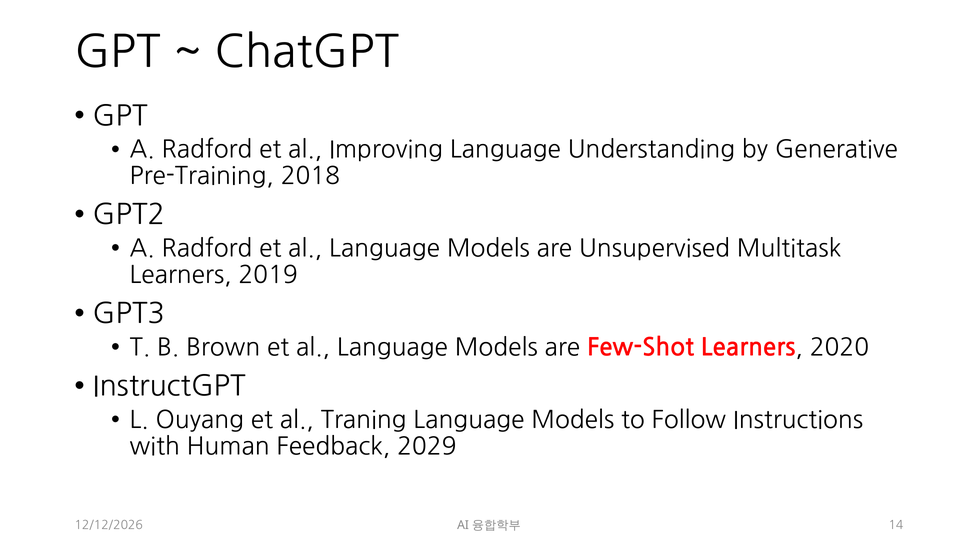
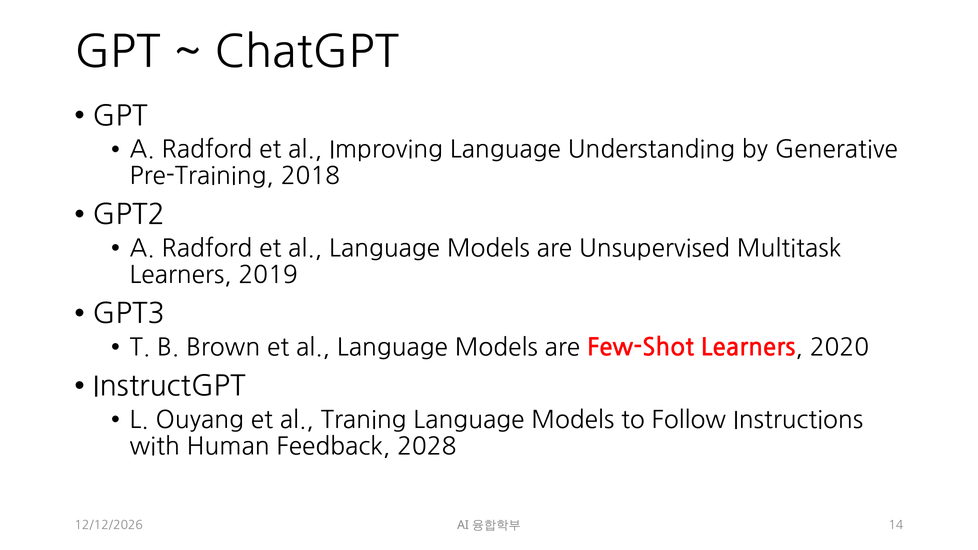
2029: 2029 -> 2028 (427, 447)
